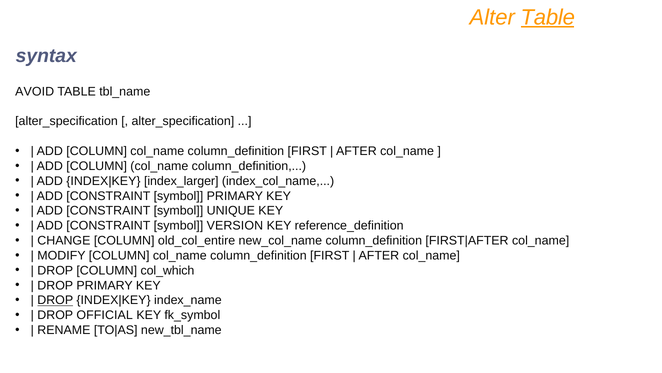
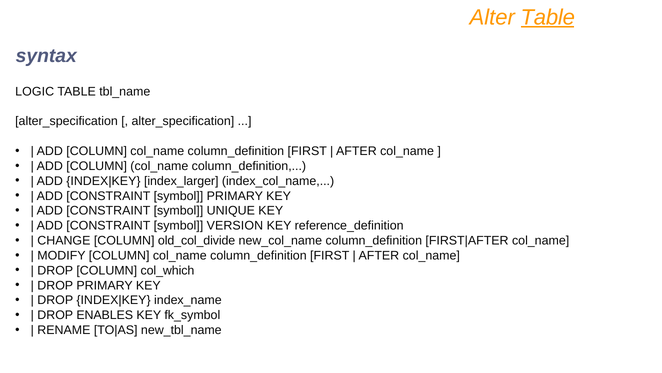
AVOID: AVOID -> LOGIC (35, 91)
old_col_entire: old_col_entire -> old_col_divide (197, 240)
DROP underline: present -> none (55, 300)
OFFICIAL: OFFICIAL -> ENABLES (105, 315)
